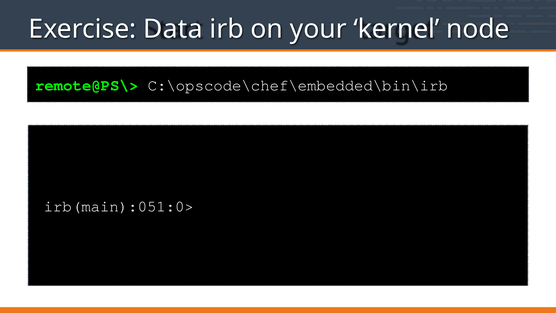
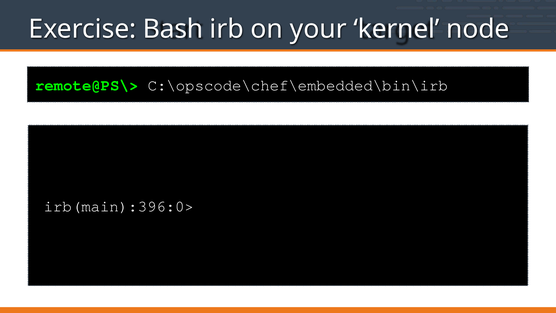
Data: Data -> Bash (173, 29)
irb(main):051:0>: irb(main):051:0> -> irb(main):396:0> (119, 206)
